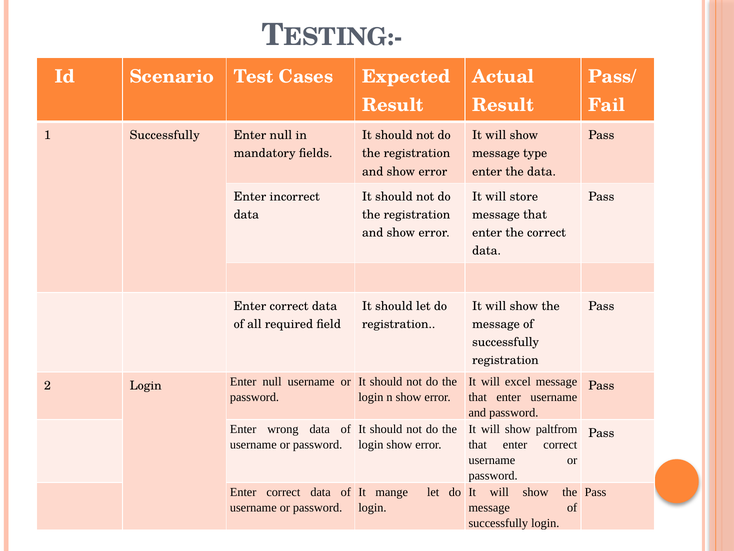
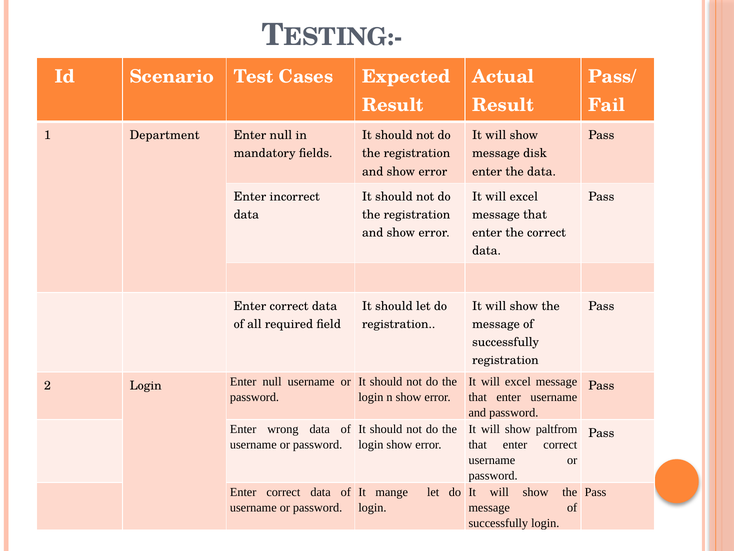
1 Successfully: Successfully -> Department (165, 135)
type: type -> disk (535, 153)
store: store -> excel (524, 197)
